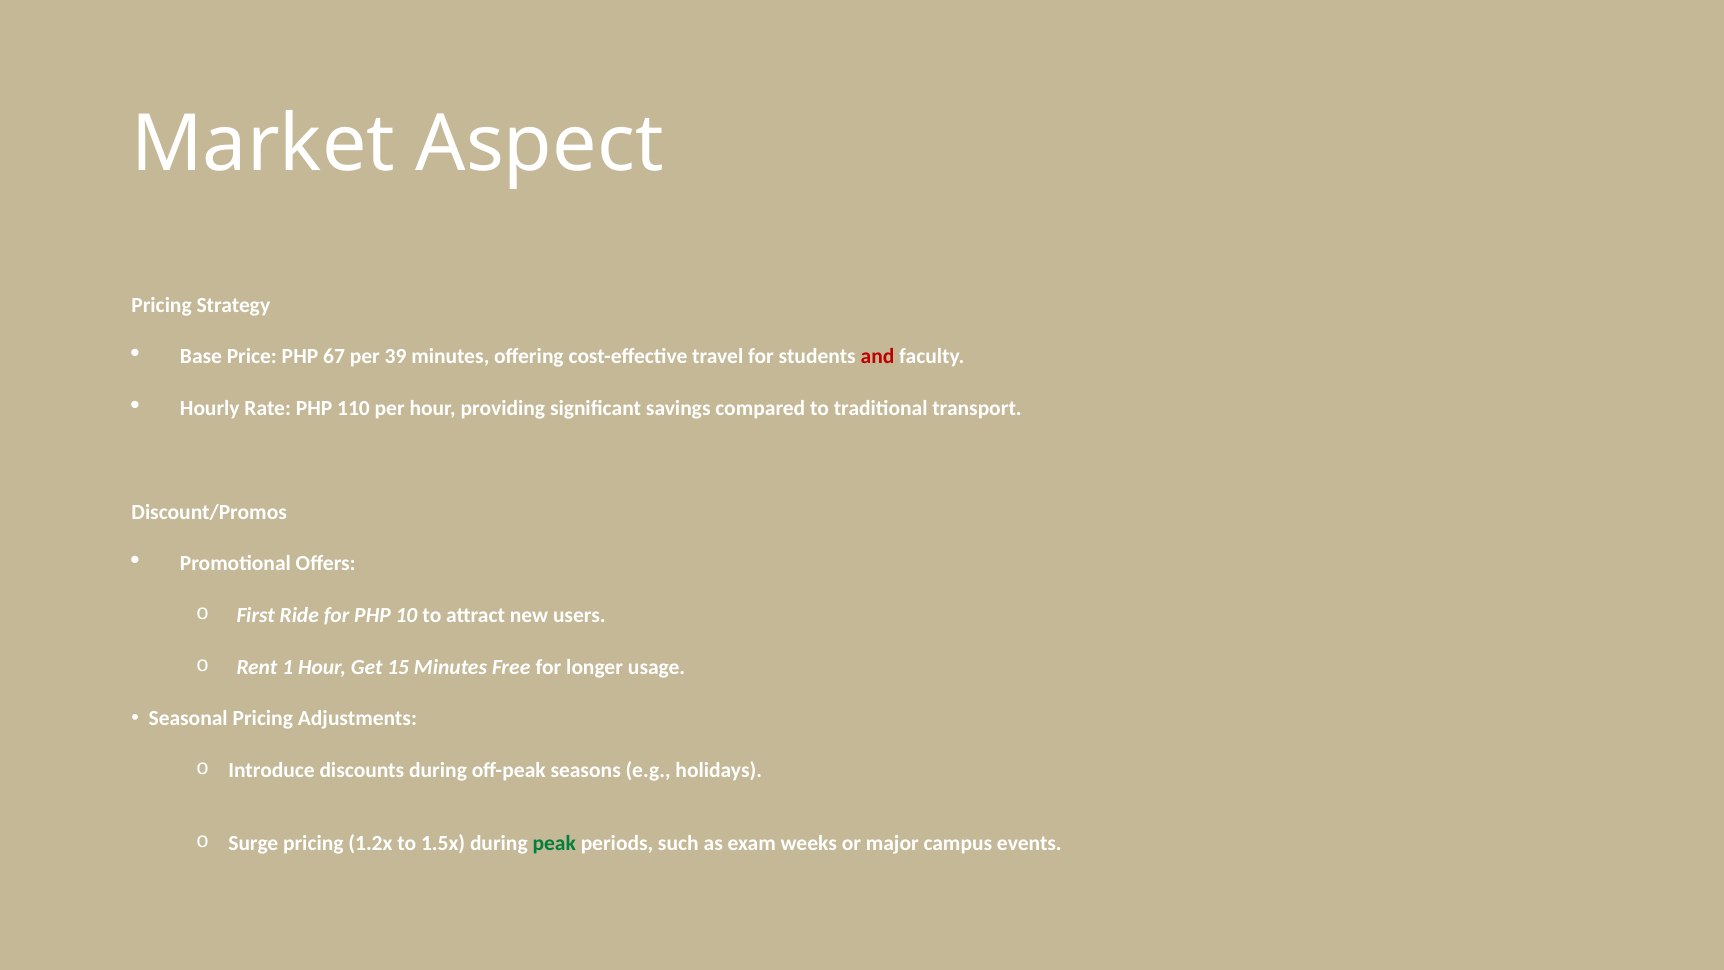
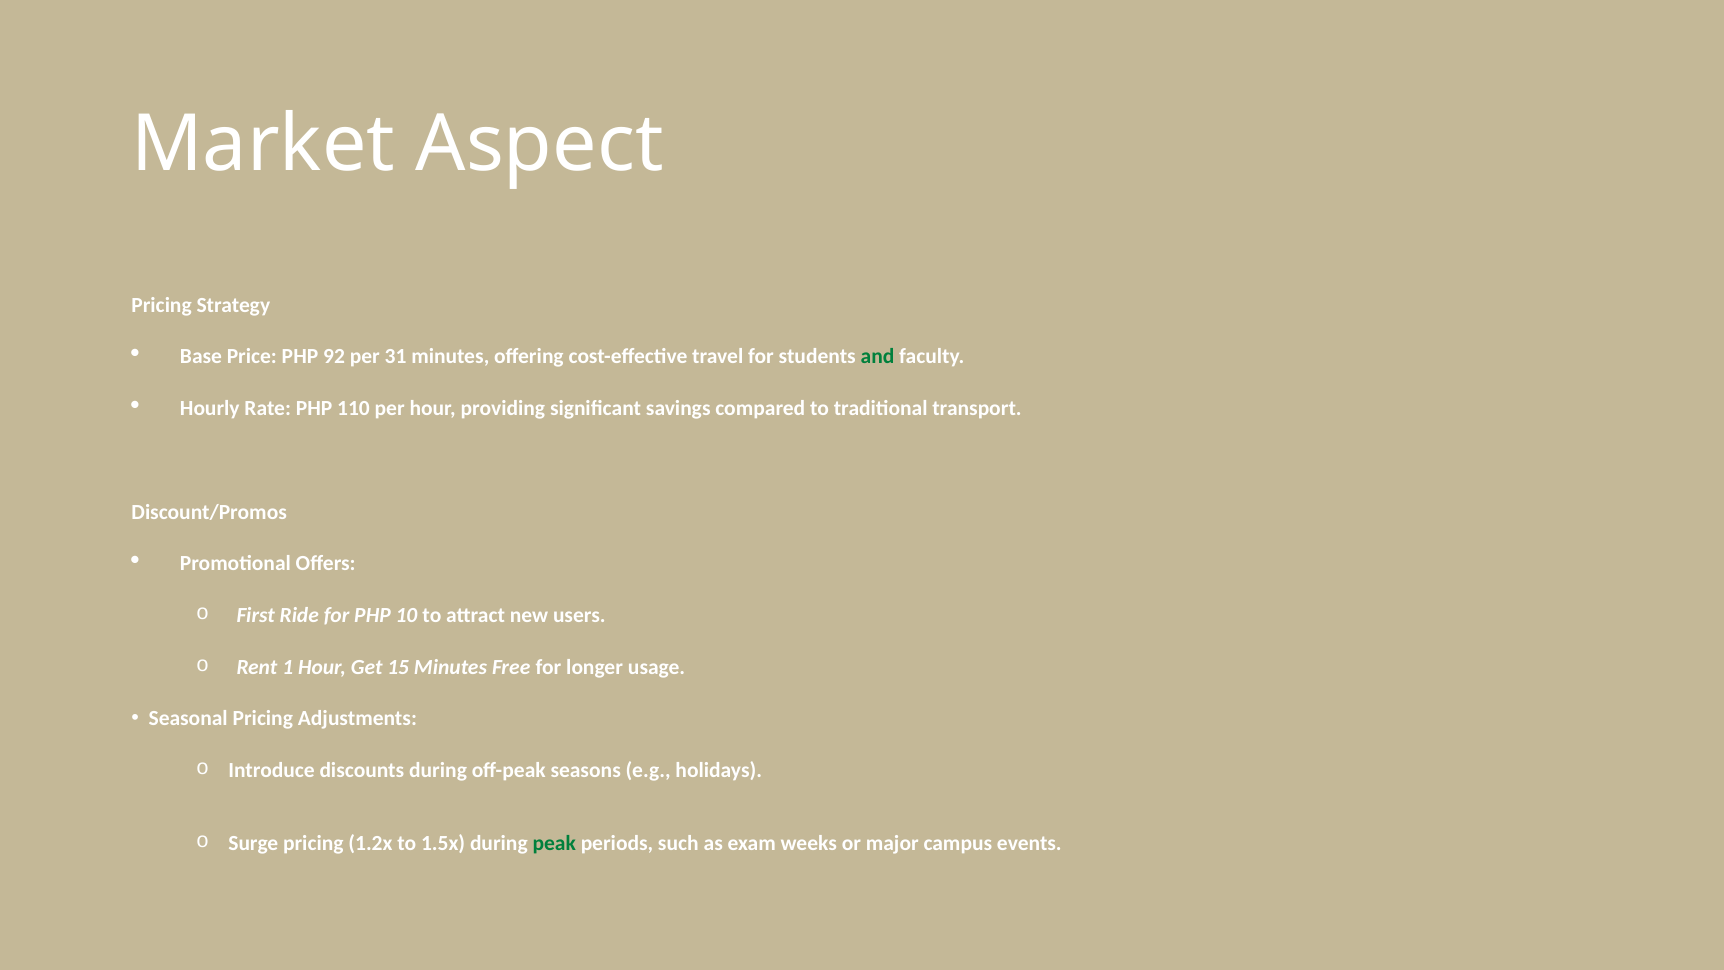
67: 67 -> 92 (334, 357)
39: 39 -> 31 (396, 357)
and colour: red -> green (878, 357)
